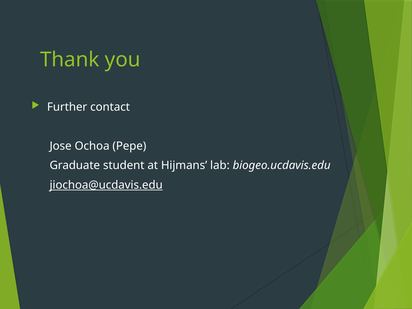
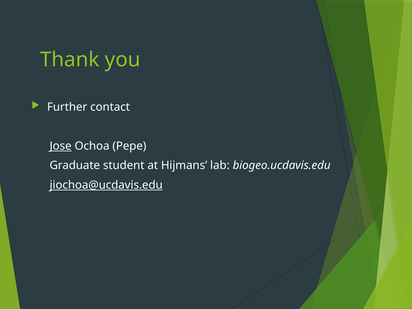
Jose underline: none -> present (61, 146)
